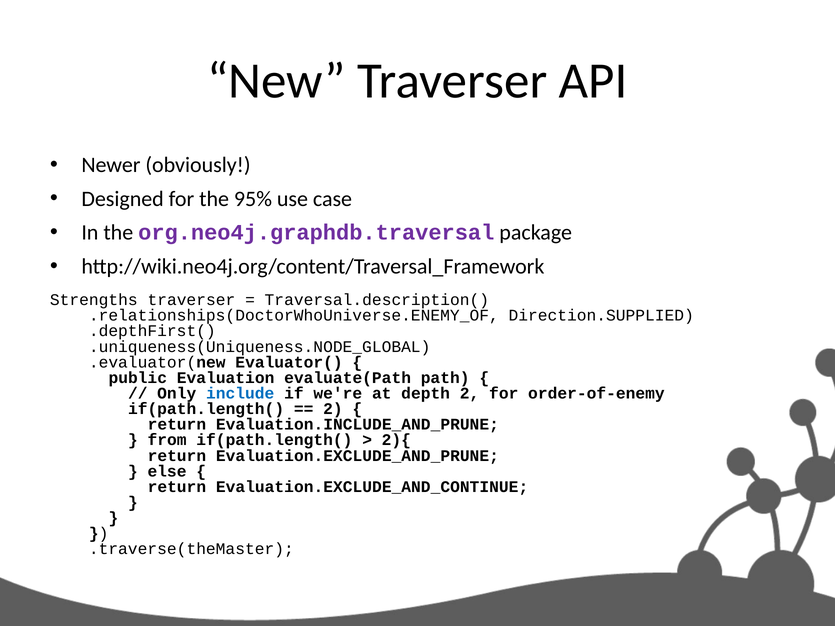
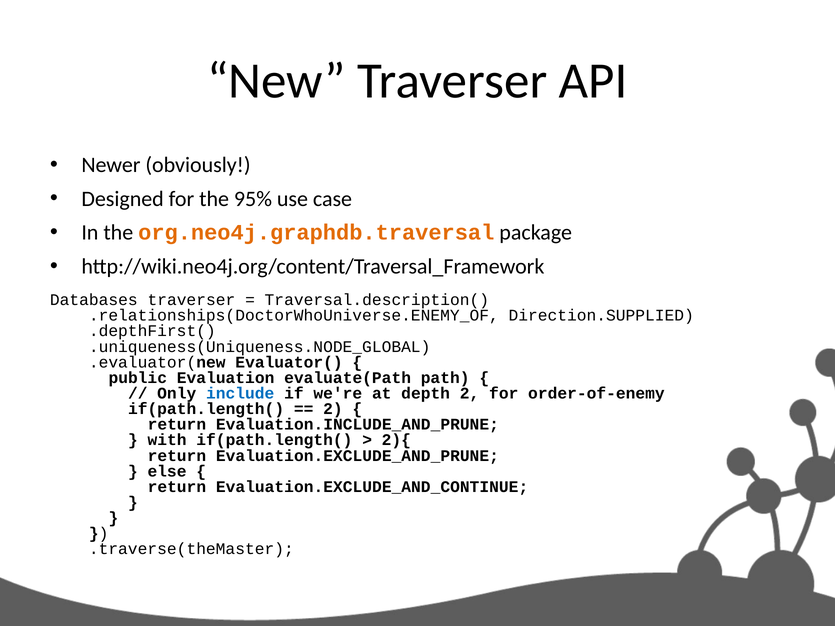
org.neo4j.graphdb.traversal colour: purple -> orange (316, 233)
Strengths: Strengths -> Databases (94, 300)
from: from -> with (167, 440)
